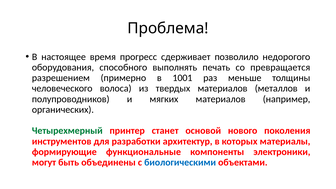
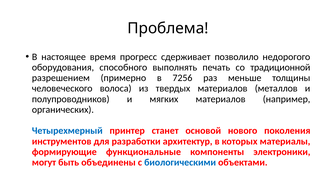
превращается: превращается -> традиционной (280, 67)
1001: 1001 -> 7256 (182, 78)
Четырехмерный colour: green -> blue (67, 131)
